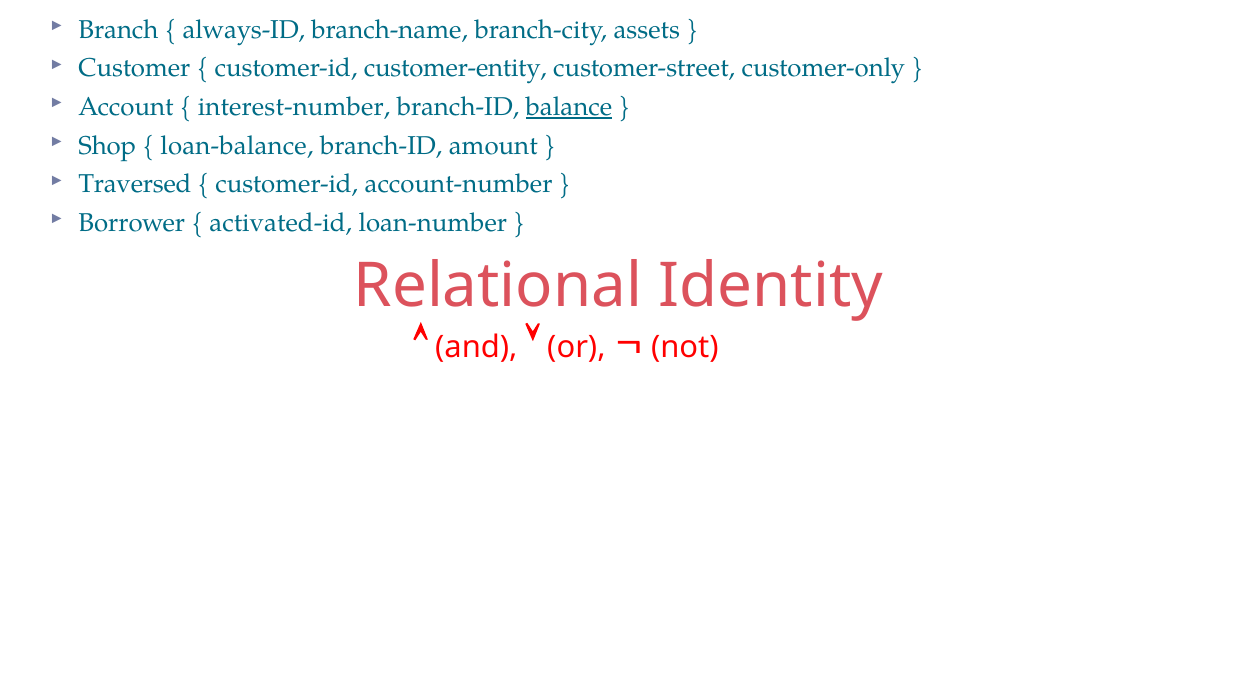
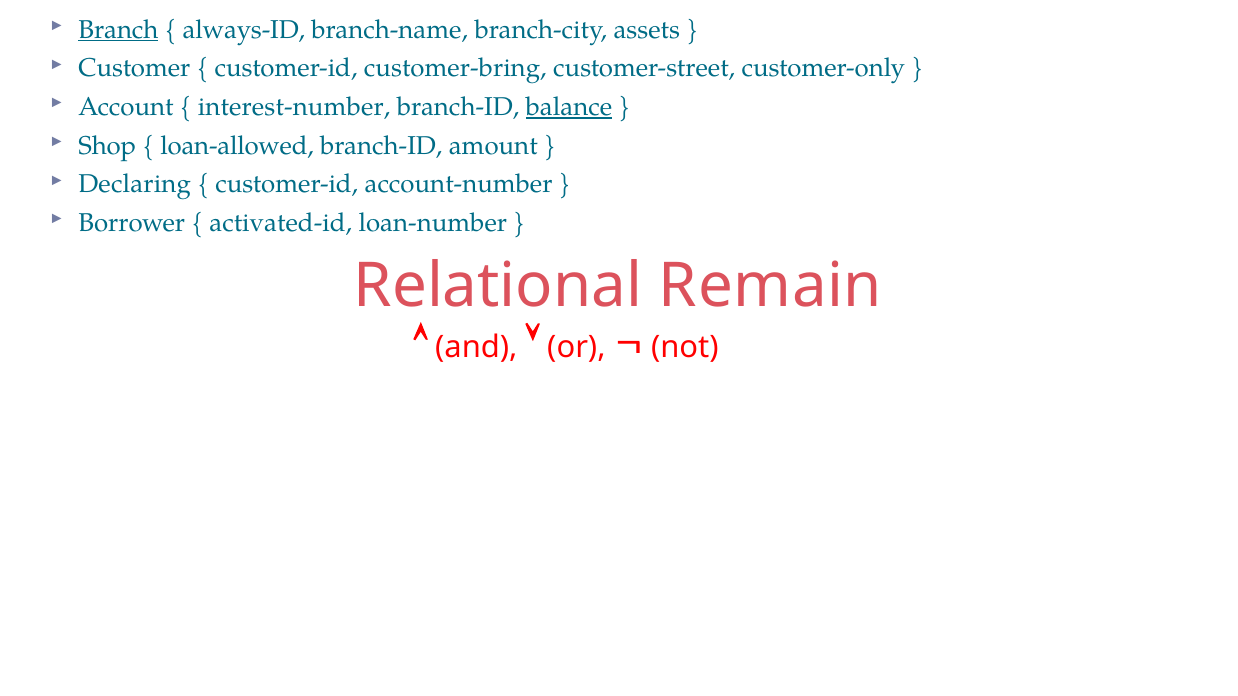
Branch underline: none -> present (118, 30)
customer-entity: customer-entity -> customer-bring (455, 68)
loan-balance: loan-balance -> loan-allowed (237, 146)
Traversed: Traversed -> Declaring (135, 184)
Identity: Identity -> Remain (771, 286)
